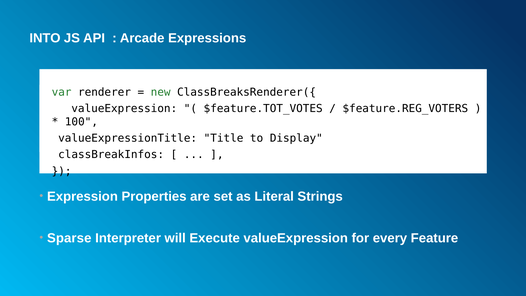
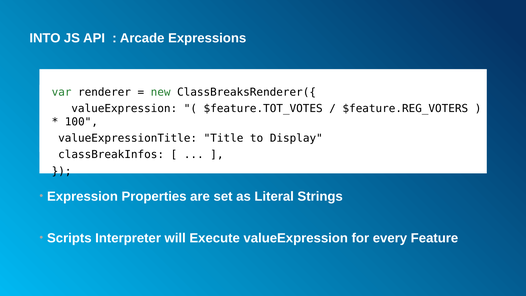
Sparse: Sparse -> Scripts (69, 238)
